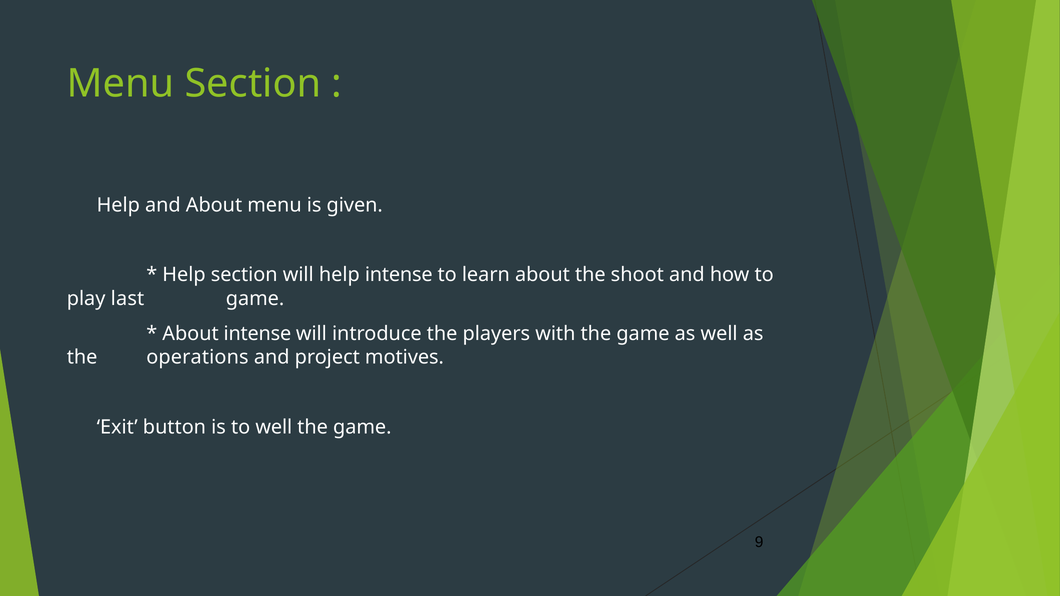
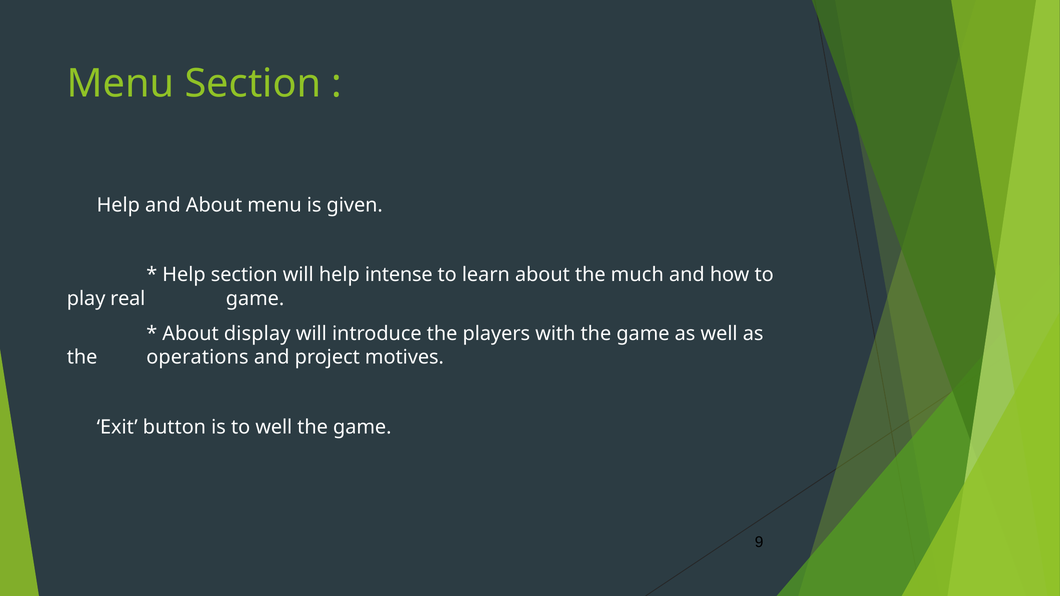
shoot: shoot -> much (637, 275)
last: last -> real (128, 299)
About intense: intense -> display (257, 334)
